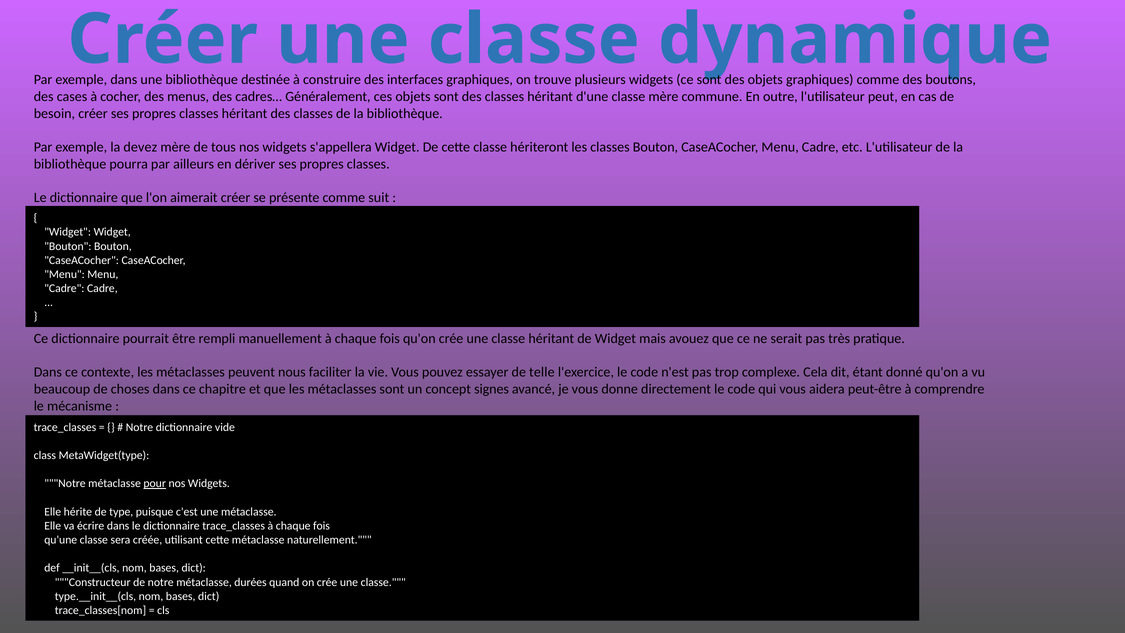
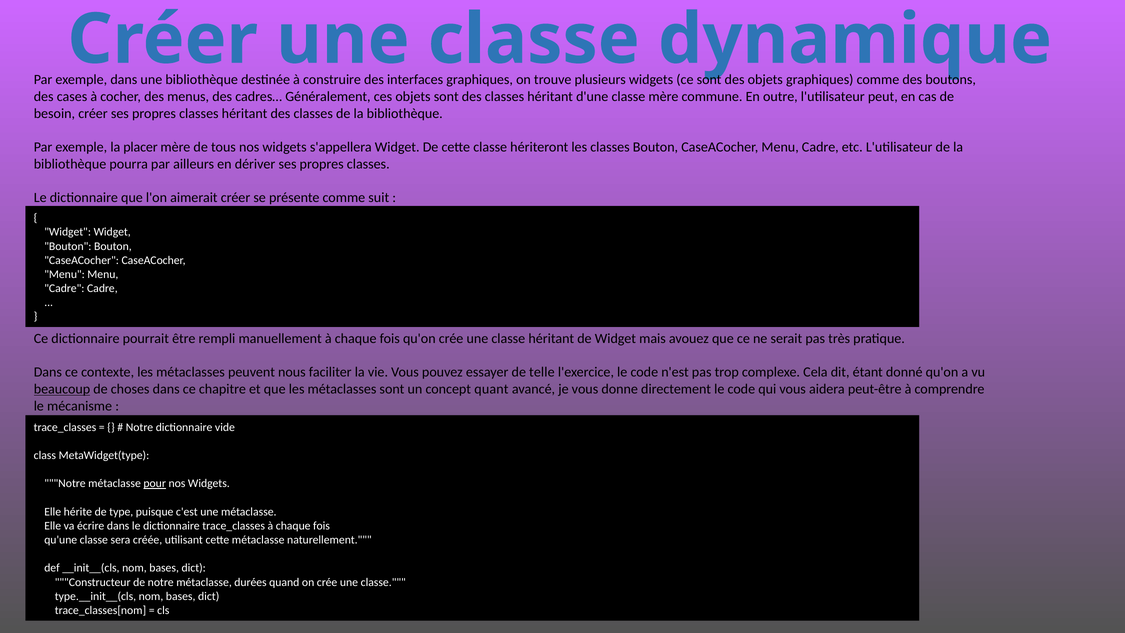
devez: devez -> placer (140, 147)
beaucoup underline: none -> present (62, 389)
signes: signes -> quant (491, 389)
